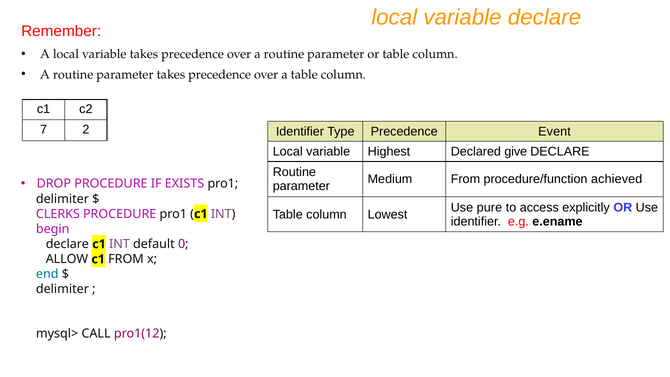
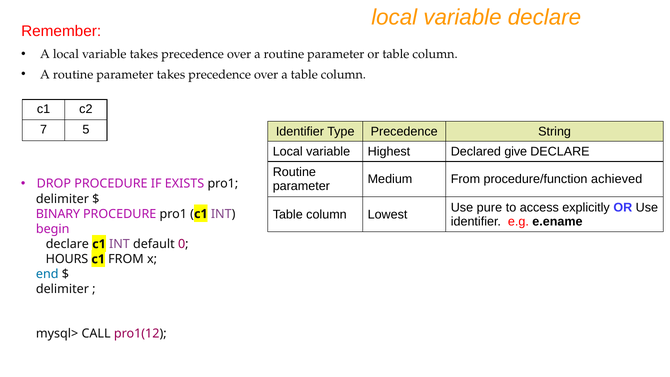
2: 2 -> 5 (86, 130)
Event: Event -> String (555, 131)
CLERKS: CLERKS -> BINARY (58, 214)
ALLOW: ALLOW -> HOURS (67, 259)
